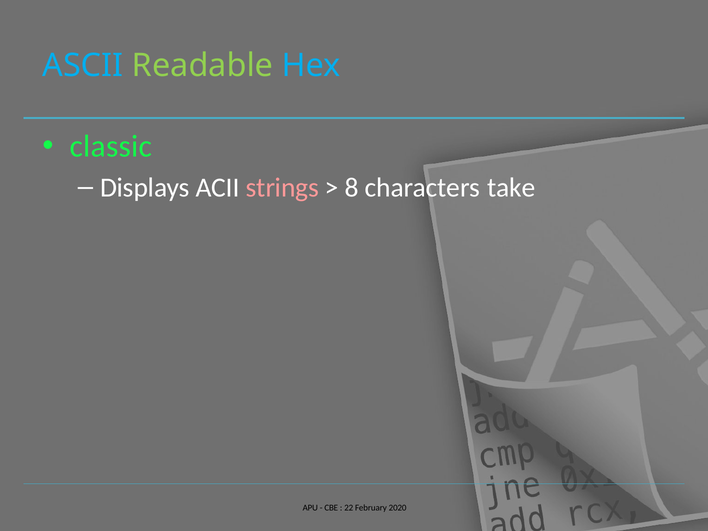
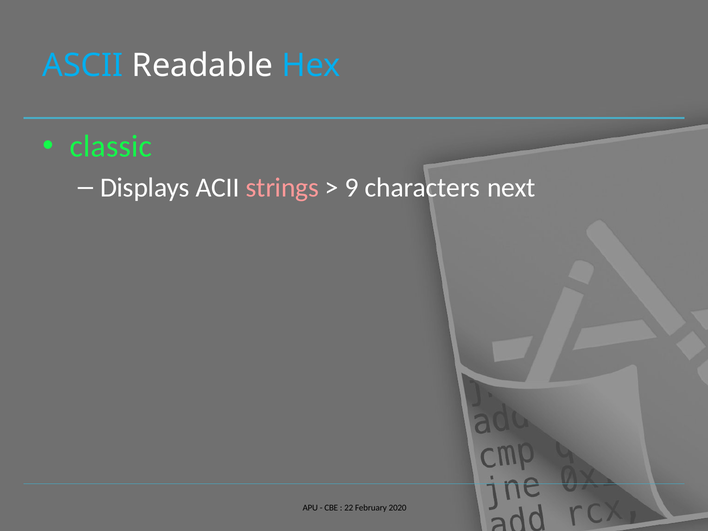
Readable colour: light green -> white (203, 66)
8: 8 -> 9 (352, 188)
take: take -> next (511, 188)
